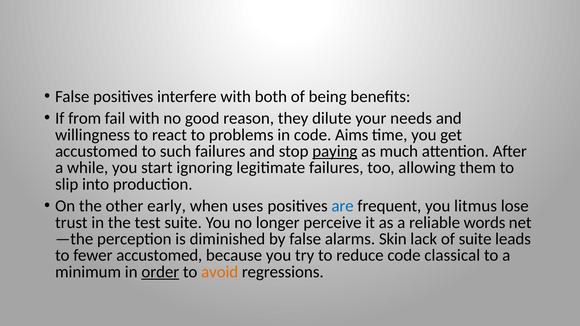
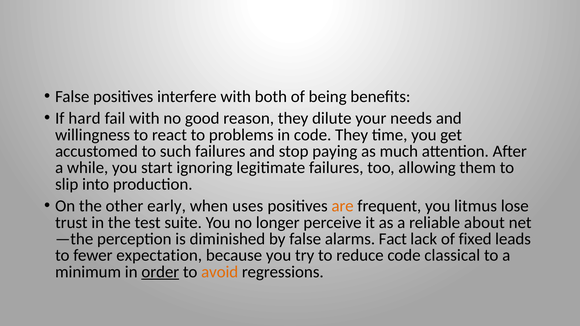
from: from -> hard (84, 118)
code Aims: Aims -> They (352, 135)
paying underline: present -> none (335, 151)
are colour: blue -> orange (343, 206)
words: words -> about (484, 223)
Skin: Skin -> Fact (393, 239)
of suite: suite -> fixed (475, 239)
fewer accustomed: accustomed -> expectation (159, 256)
